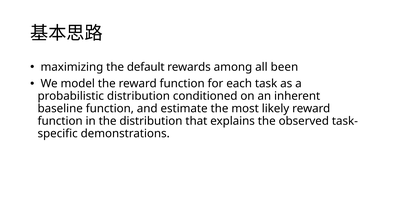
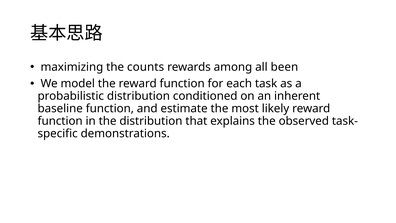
default: default -> counts (146, 67)
